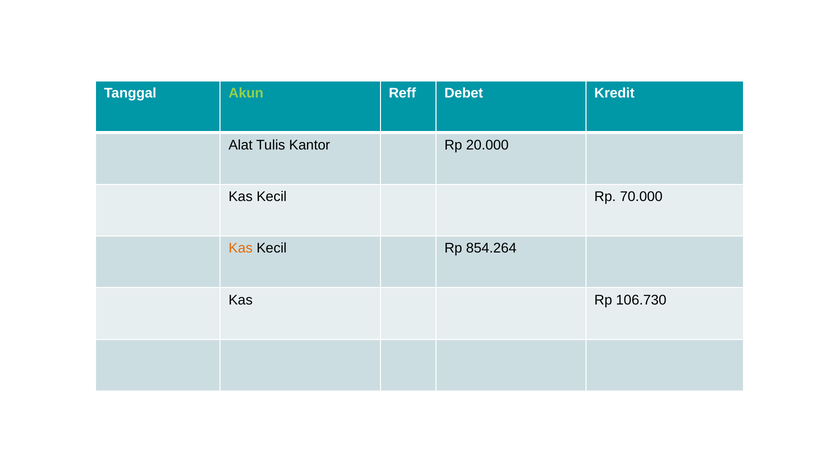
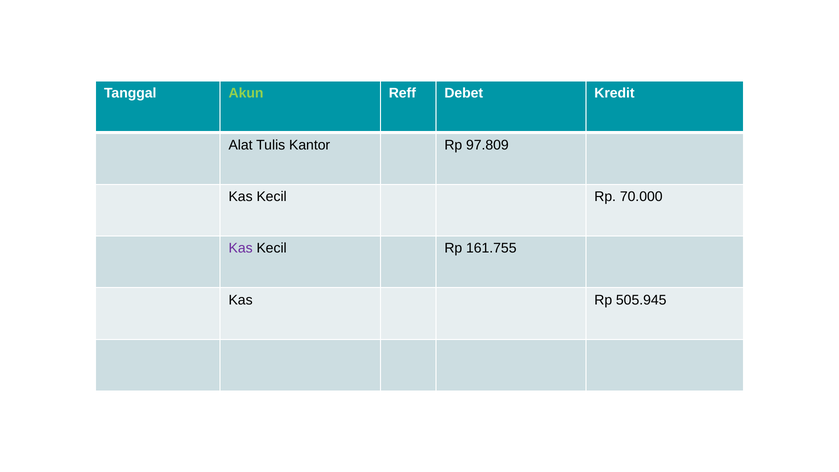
20.000: 20.000 -> 97.809 (487, 145)
Kas colour: orange -> purple (241, 248)
854.264: 854.264 -> 161.755 (491, 248)
106.730: 106.730 -> 505.945 (641, 300)
